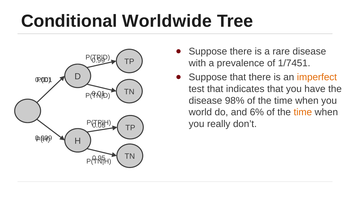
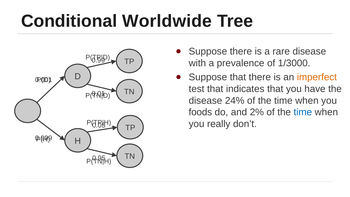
1/7451: 1/7451 -> 1/3000 (294, 63)
98%: 98% -> 24% (235, 101)
world: world -> foods (200, 112)
6%: 6% -> 2% (257, 112)
time colour: orange -> blue (303, 112)
